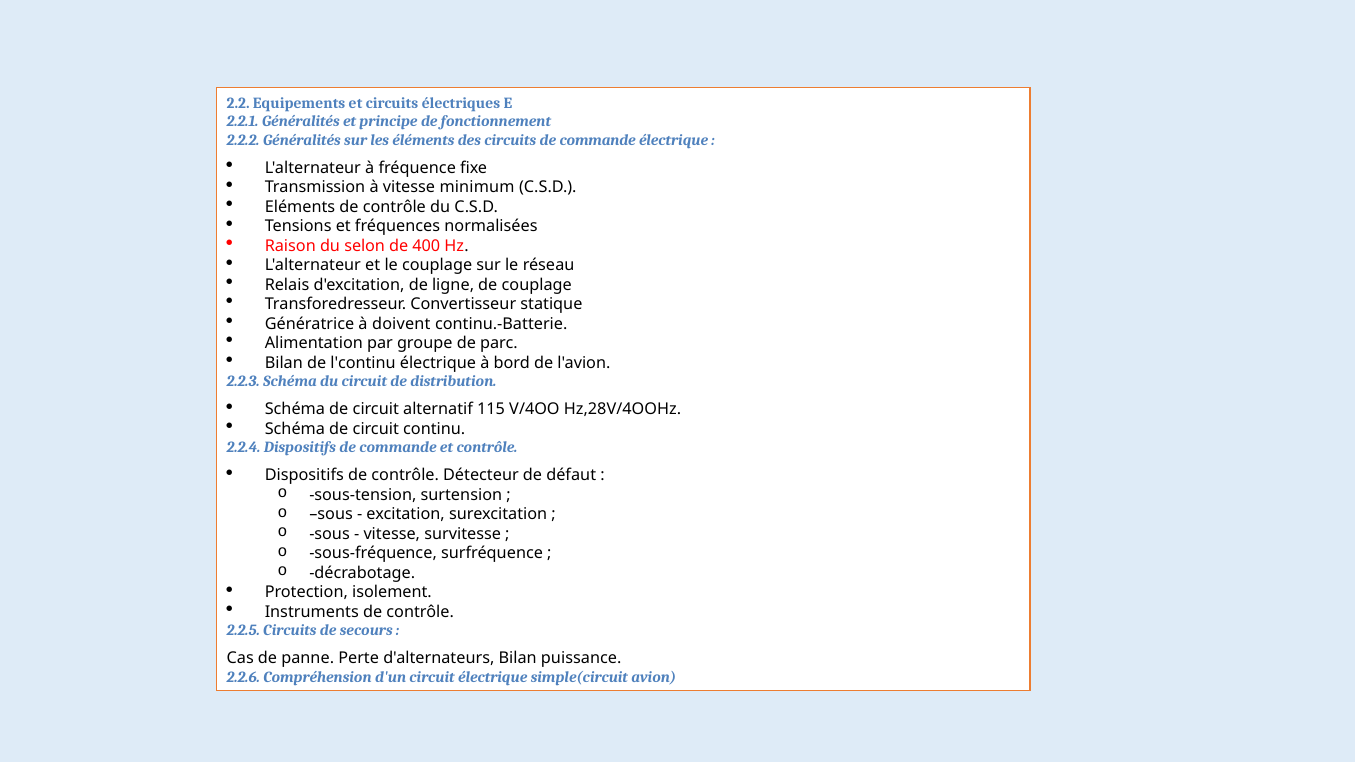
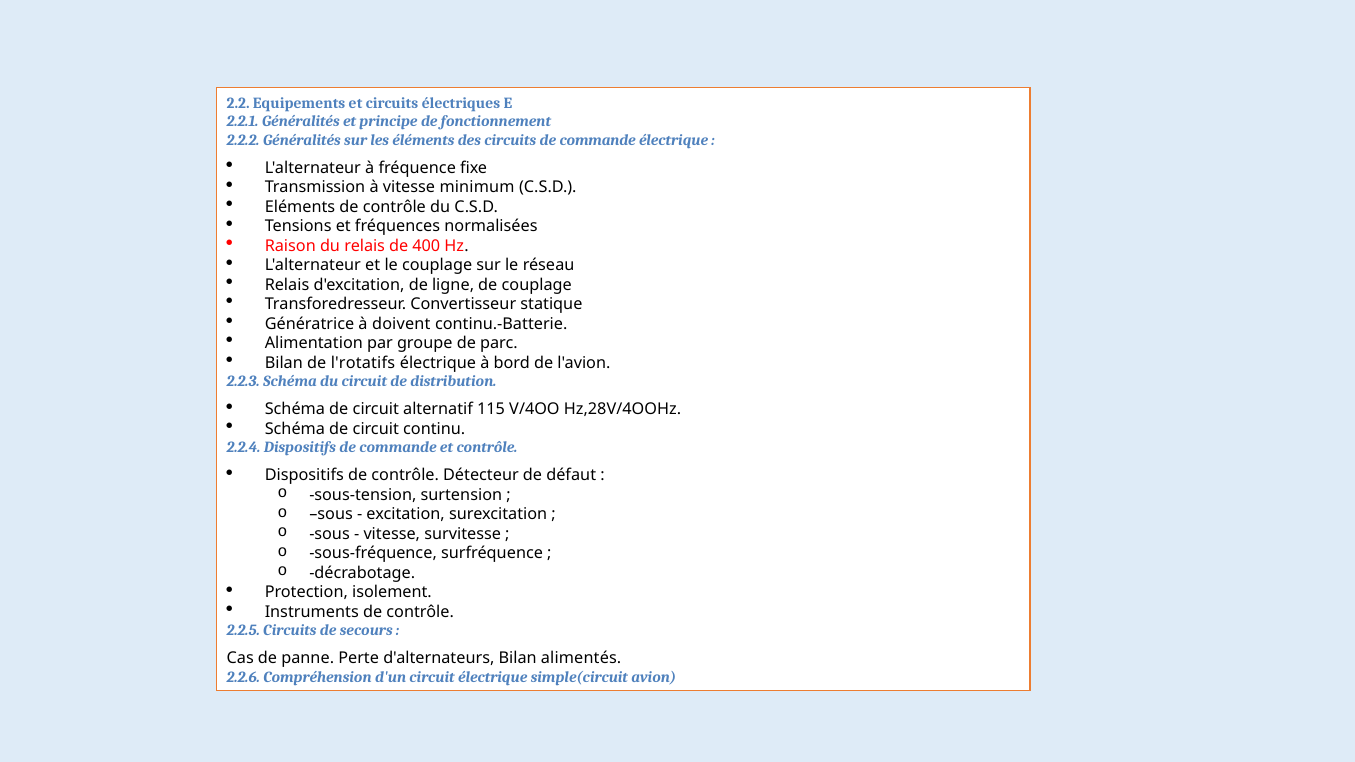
du selon: selon -> relais (365, 246)
l'continu: l'continu -> l'rotatifs (363, 363)
puissance: puissance -> alimentés (581, 658)
